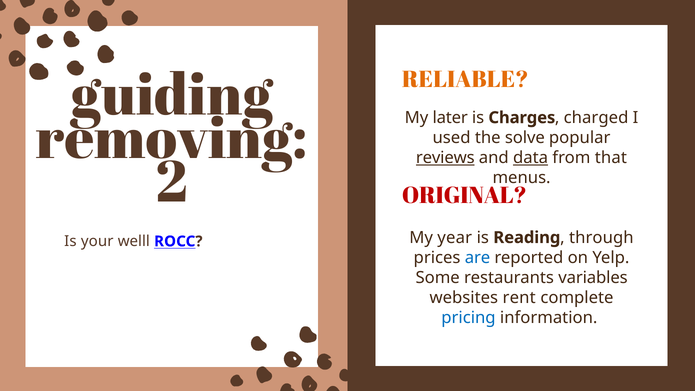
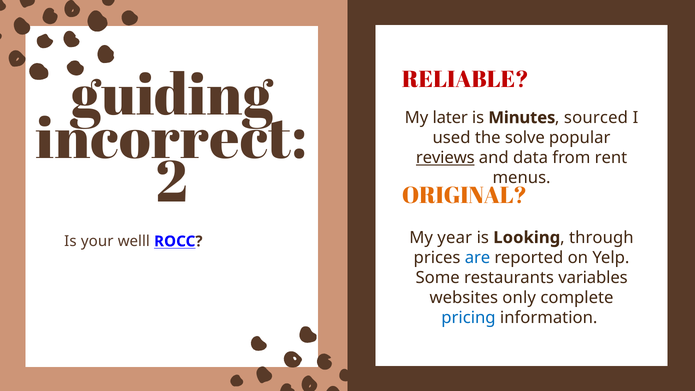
RELIABLE colour: orange -> red (465, 79)
Charges: Charges -> Minutes (522, 118)
charged: charged -> sourced (596, 118)
removing: removing -> incorrect (172, 139)
data underline: present -> none (531, 158)
that: that -> rent (611, 158)
ORIGINAL colour: red -> orange (464, 196)
Reading: Reading -> Looking (527, 238)
rent: rent -> only (519, 298)
